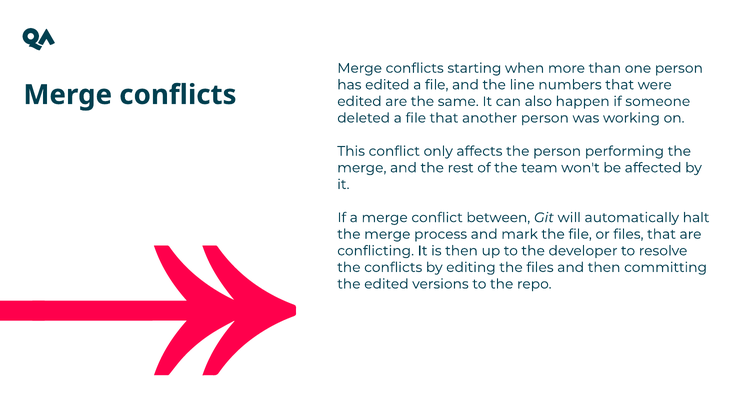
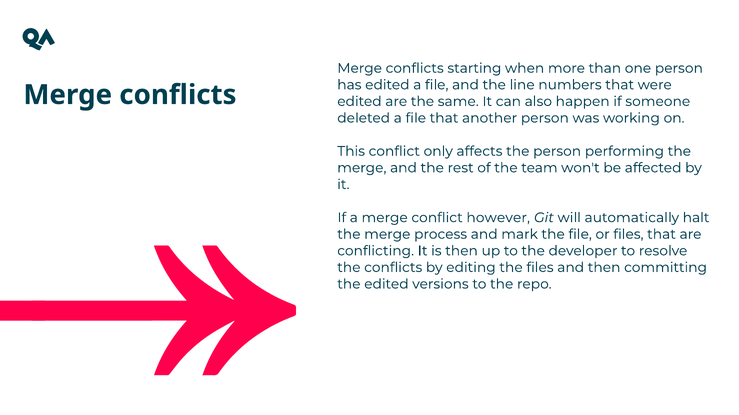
between: between -> however (498, 218)
